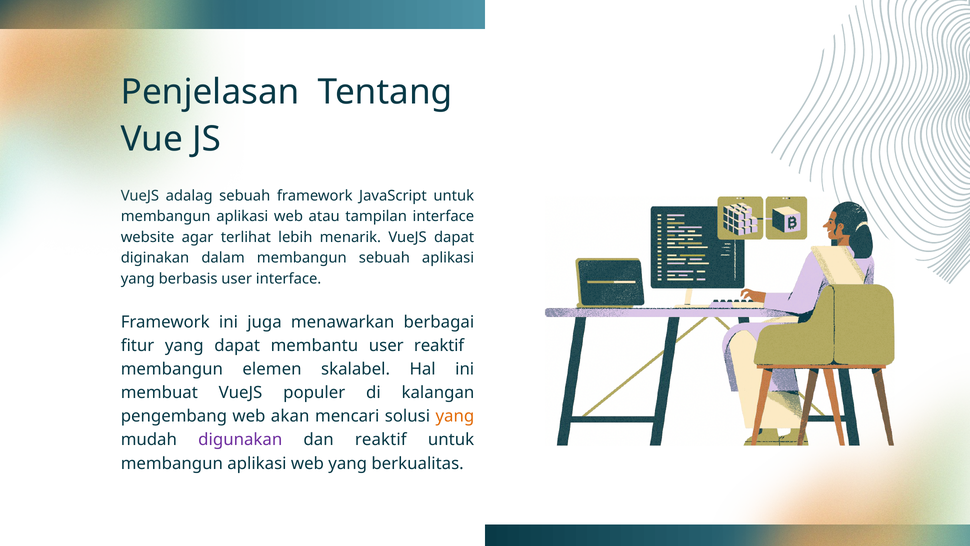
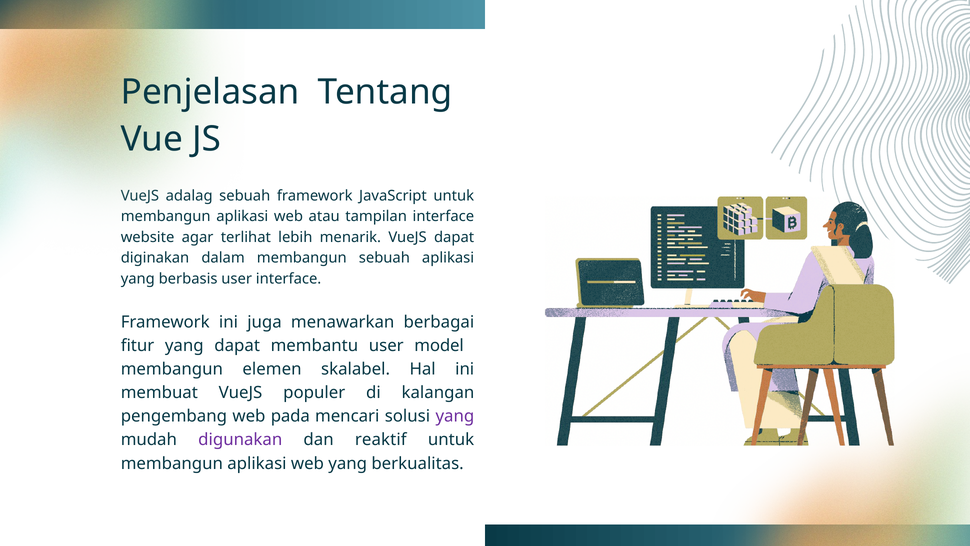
user reaktif: reaktif -> model (439, 345)
akan: akan -> pada (290, 416)
yang colour: orange -> purple (455, 416)
